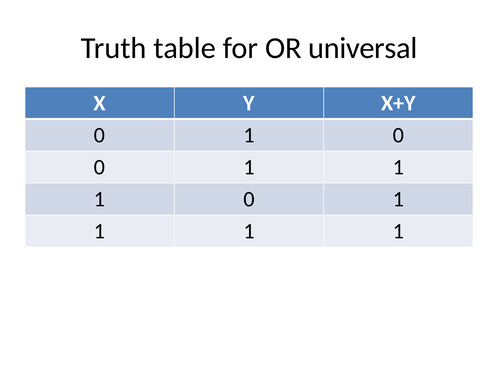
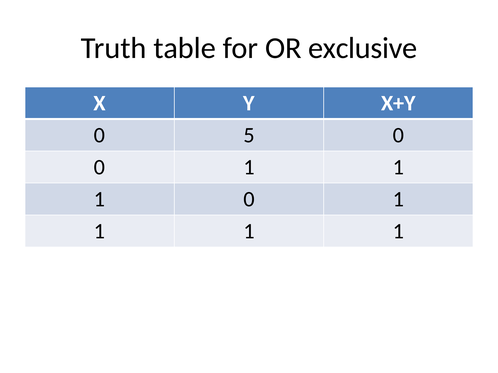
universal: universal -> exclusive (363, 48)
1: 1 -> 5 (249, 135)
